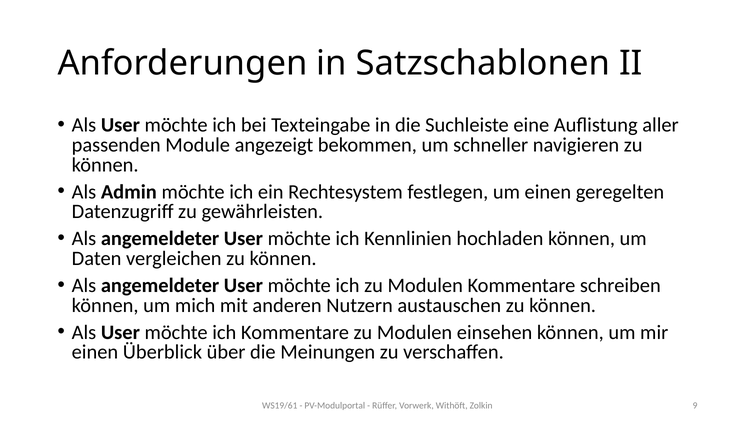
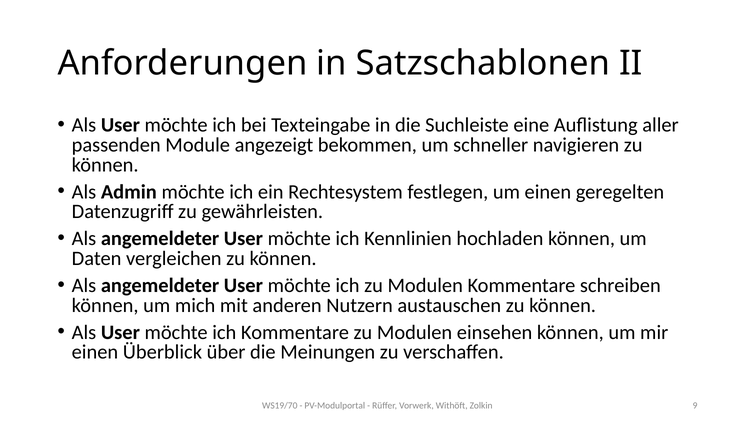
WS19/61: WS19/61 -> WS19/70 (280, 405)
